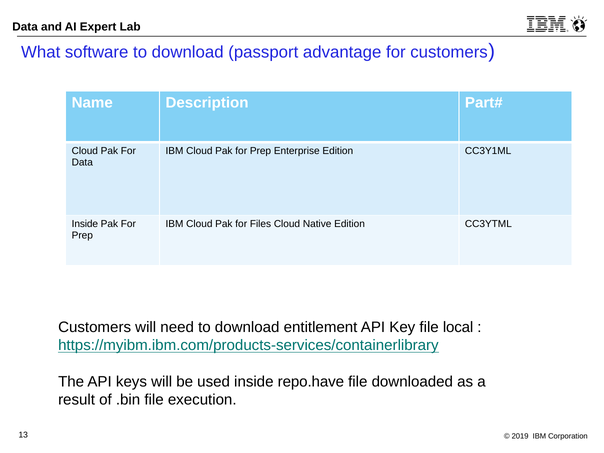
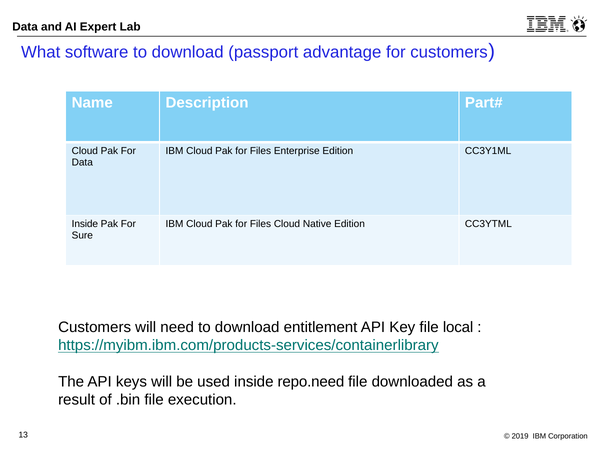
Prep: Prep -> Files (260, 151)
Prep: Prep -> Sure (82, 235)
repo.have: repo.have -> repo.need (311, 382)
